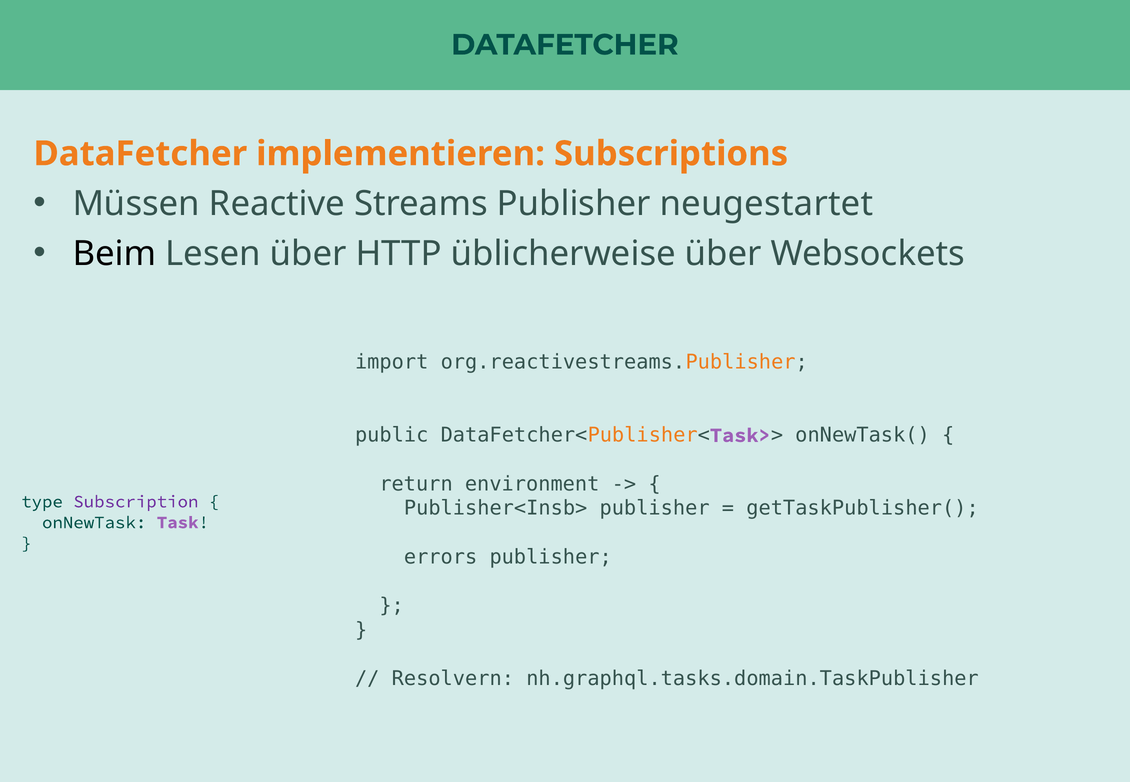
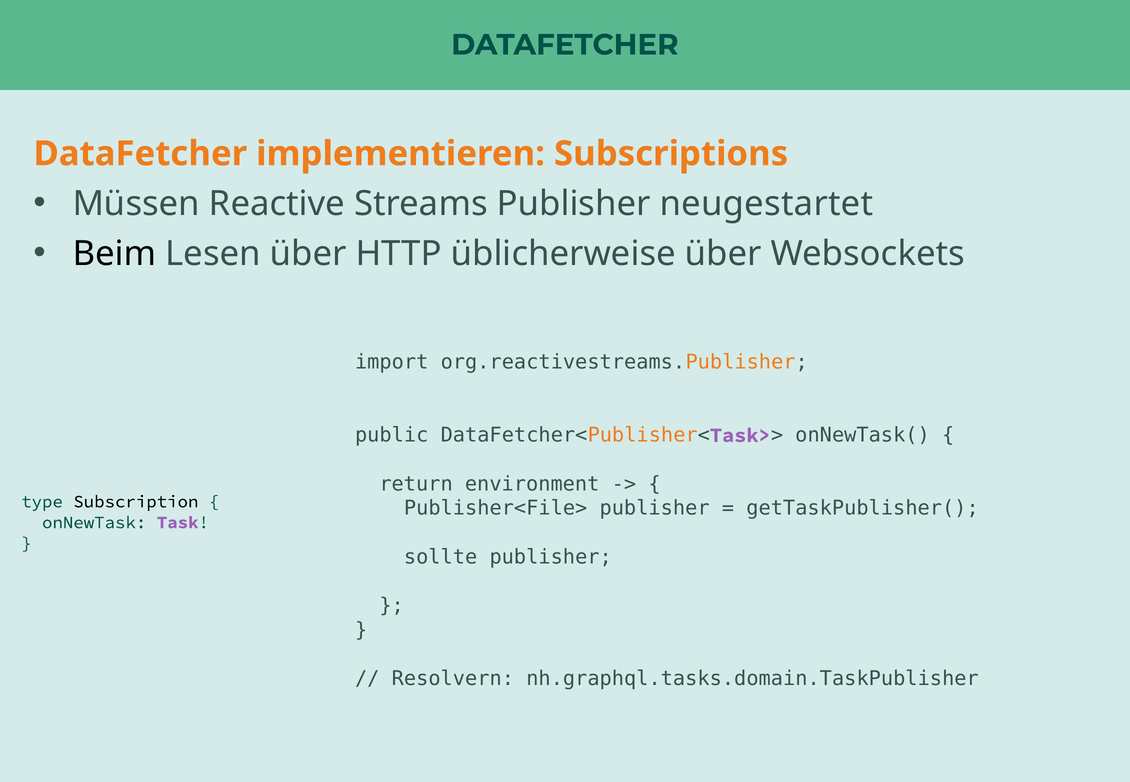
Subscription colour: purple -> black (136, 502)
Publisher<Insb>: Publisher<Insb> -> Publisher<File> (496, 508)
errors: errors -> sollte (441, 557)
